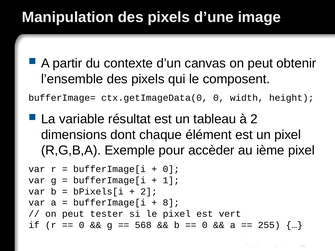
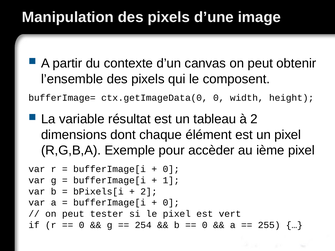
8: 8 -> 0 (171, 203)
568: 568 -> 254 (143, 225)
